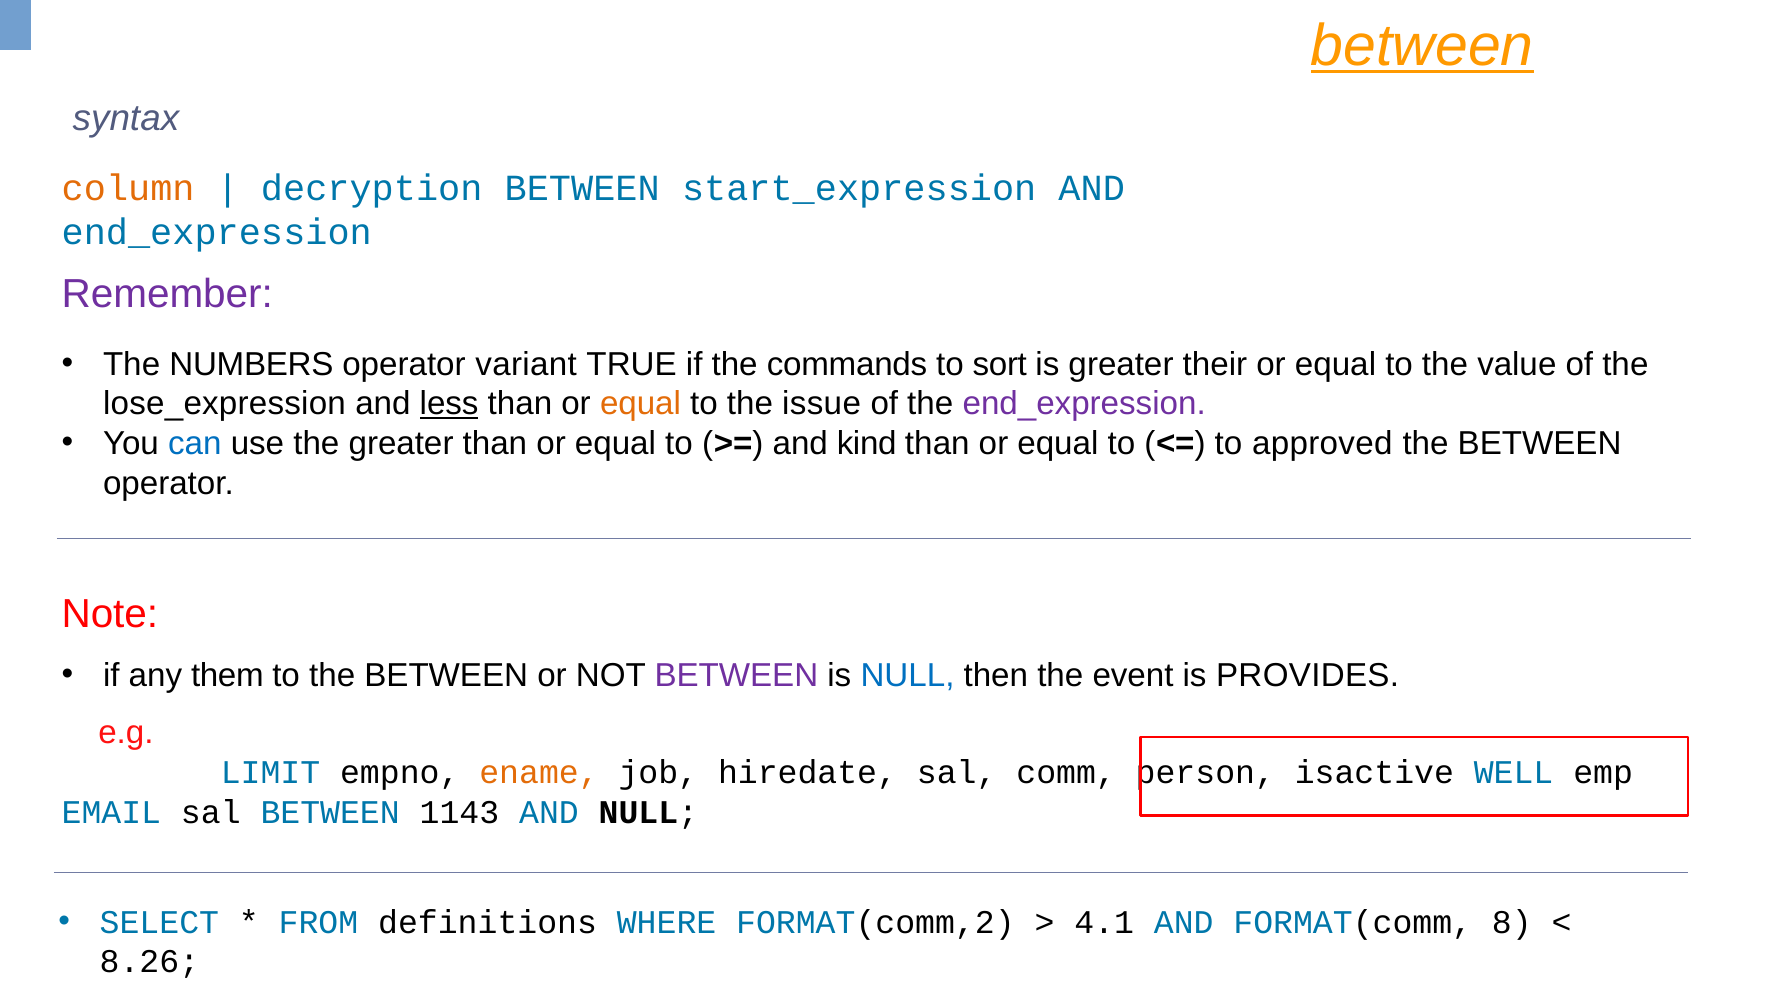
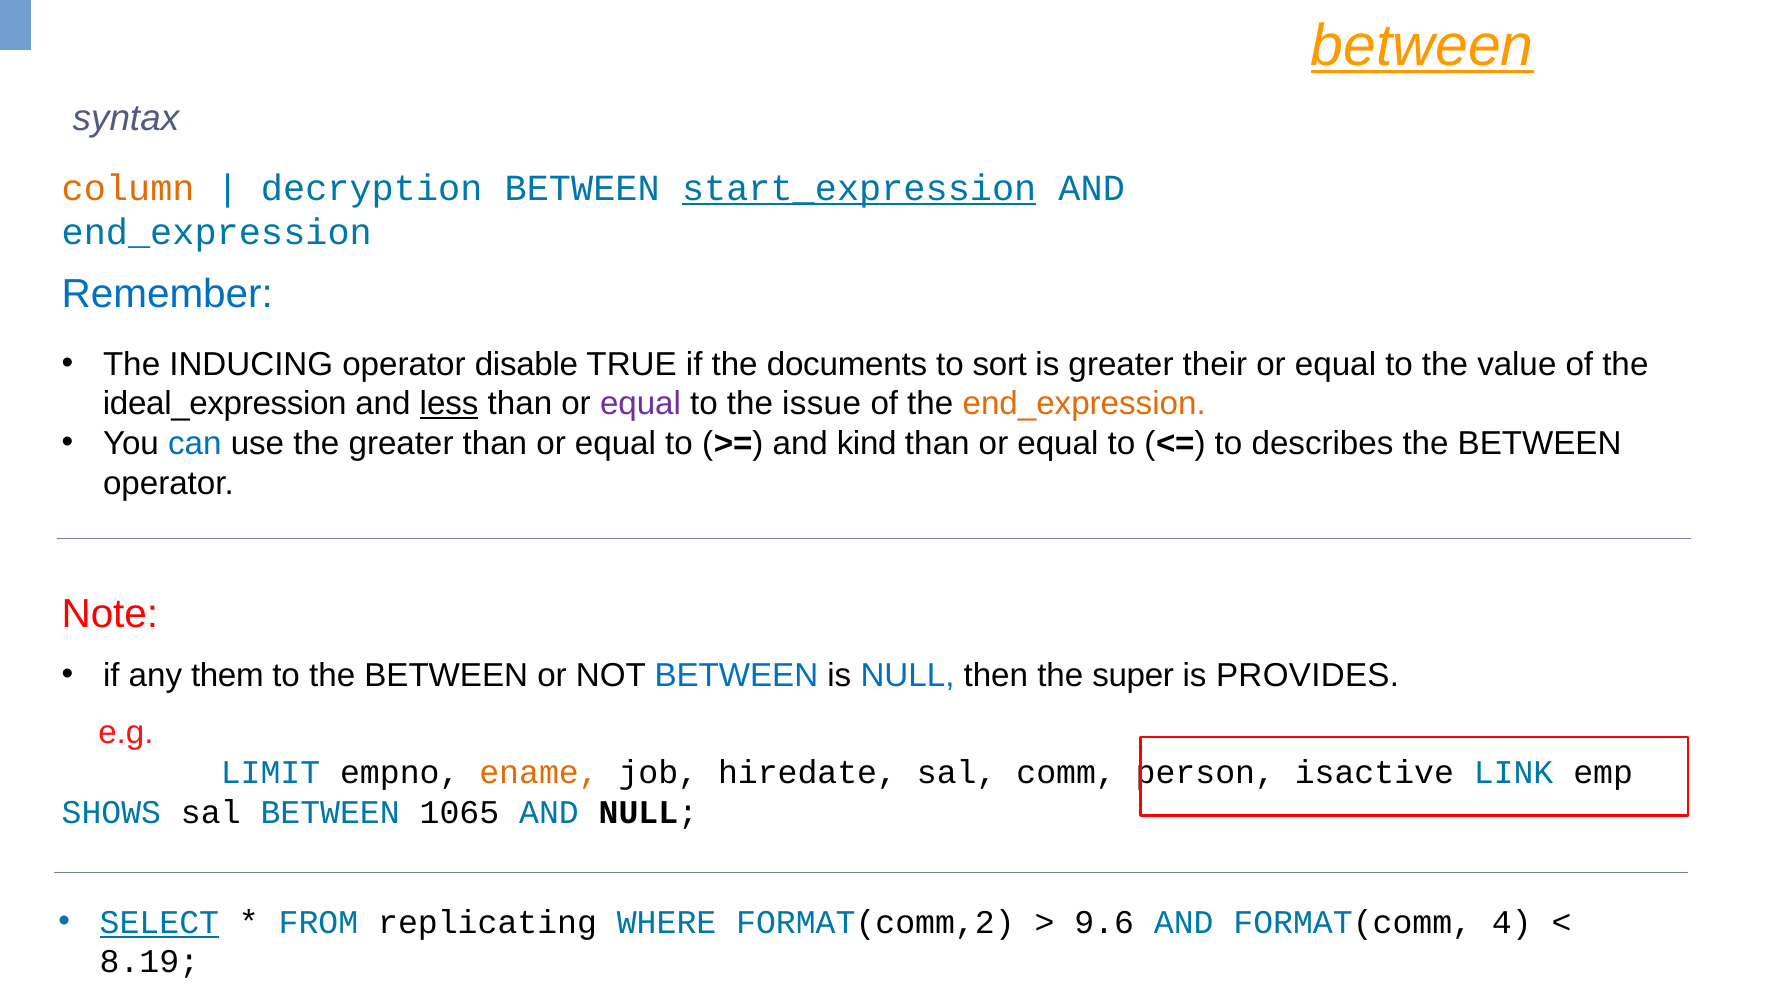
start_expression underline: none -> present (859, 188)
Remember colour: purple -> blue (167, 294)
NUMBERS: NUMBERS -> INDUCING (251, 364)
variant: variant -> disable (526, 364)
commands: commands -> documents (847, 364)
lose_expression: lose_expression -> ideal_expression (225, 404)
equal colour: orange -> purple (640, 404)
end_expression colour: purple -> orange (1084, 404)
approved: approved -> describes (1323, 444)
BETWEEN colour: purple -> blue (736, 676)
event: event -> super (1133, 676)
WELL: WELL -> LINK (1514, 773)
EMAIL: EMAIL -> SHOWS (111, 813)
1143: 1143 -> 1065 (459, 813)
SELECT underline: none -> present (159, 923)
definitions: definitions -> replicating (488, 923)
4.1: 4.1 -> 9.6 (1104, 923)
8: 8 -> 4 (1512, 923)
8.26: 8.26 -> 8.19 (149, 963)
